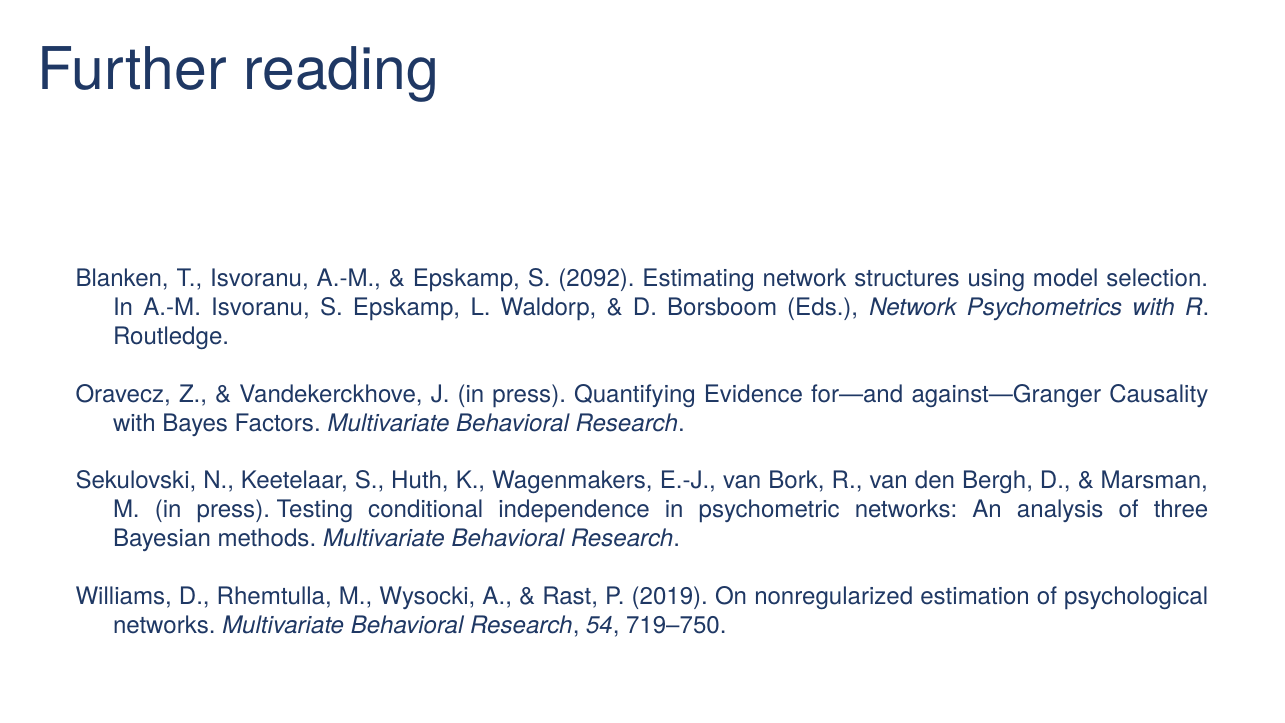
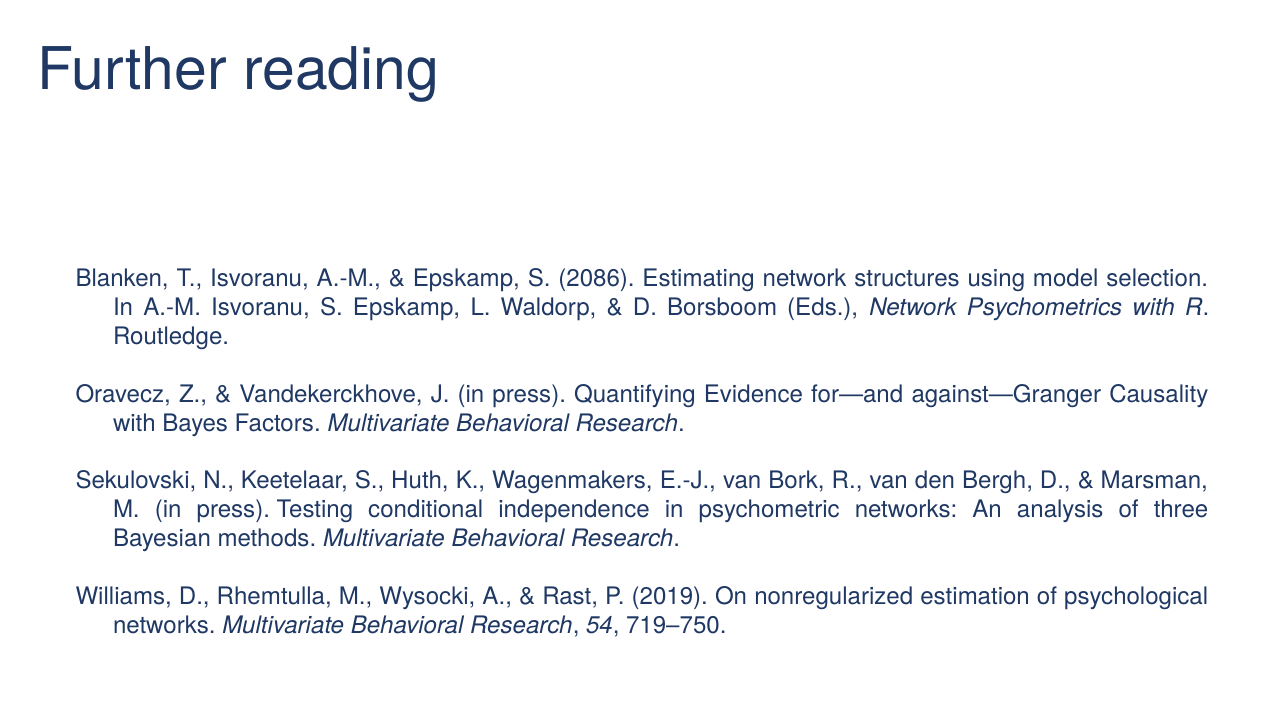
2092: 2092 -> 2086 (597, 278)
